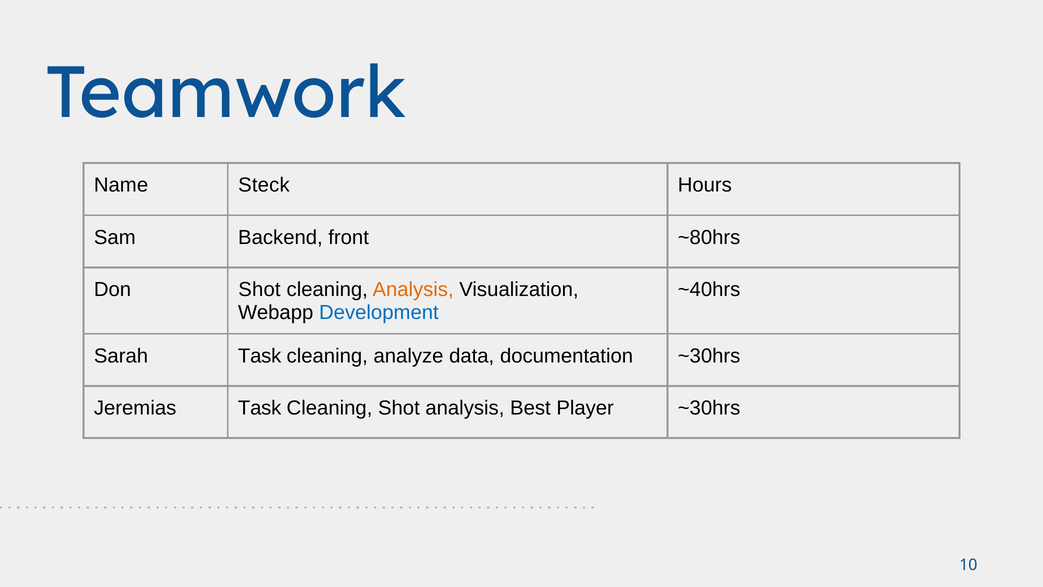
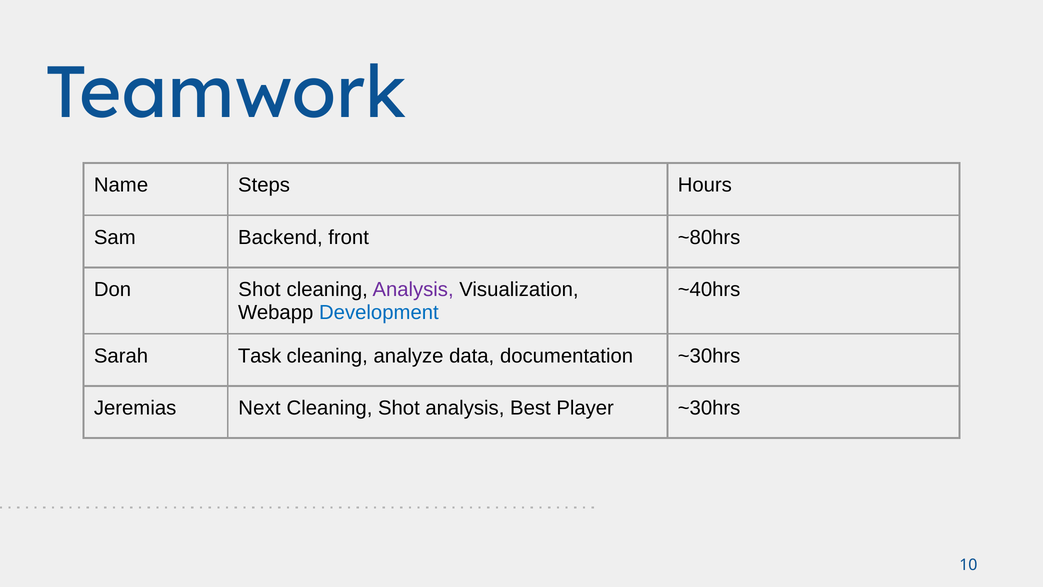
Steck: Steck -> Steps (264, 185)
Analysis colour: orange -> purple (413, 289)
Jeremias Task: Task -> Next (259, 408)
